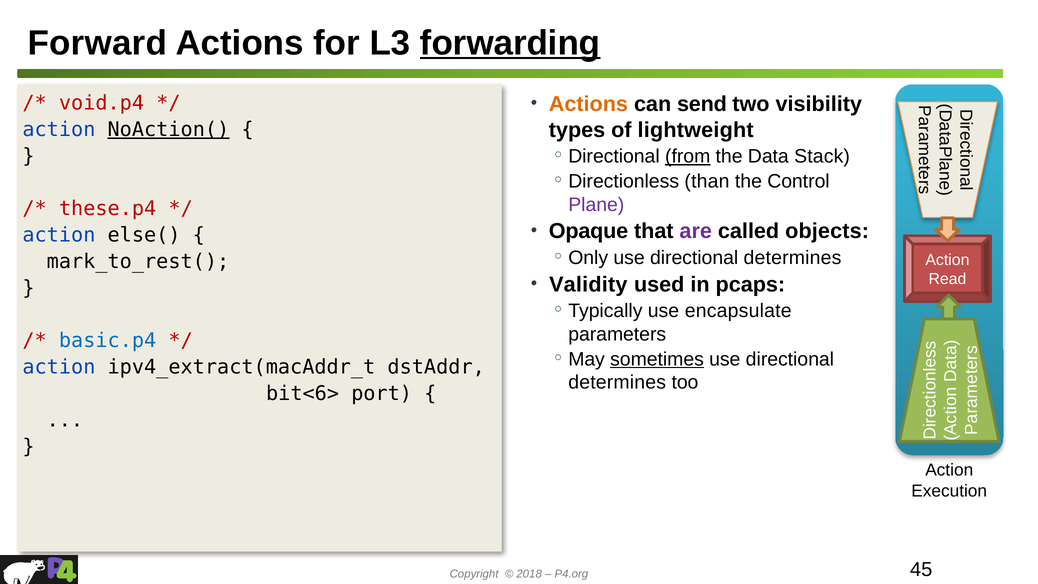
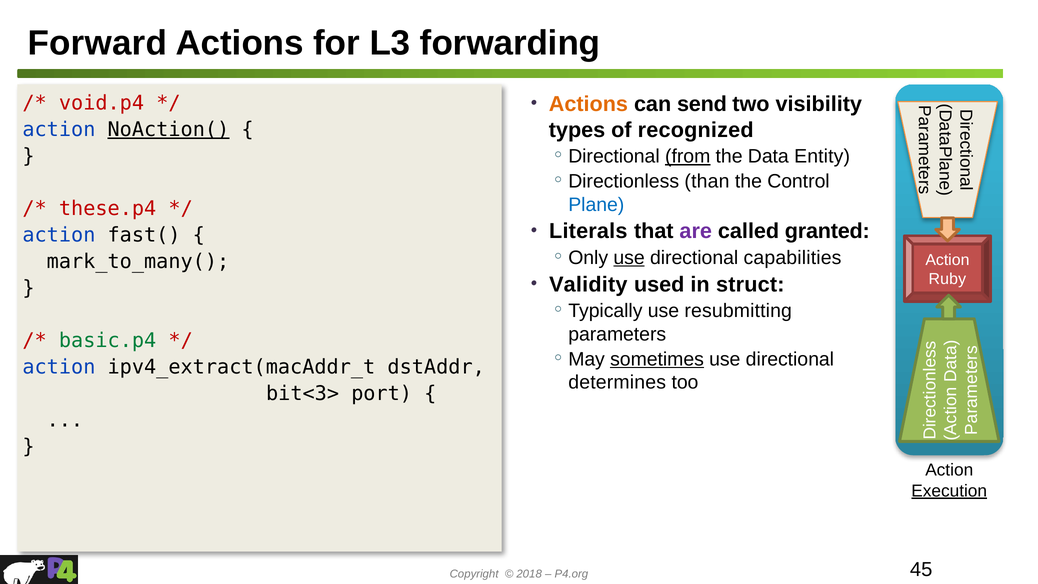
forwarding underline: present -> none (510, 43)
lightweight: lightweight -> recognized (696, 130)
Stack: Stack -> Entity (822, 156)
Plane colour: purple -> blue (596, 205)
Opaque: Opaque -> Literals (588, 231)
objects: objects -> granted (827, 231)
else(: else( -> fast( (144, 235)
use underline: none -> present (629, 258)
determines: determines -> capabilities (793, 258)
mark_to_rest(: mark_to_rest( -> mark_to_many( (138, 261)
Read: Read -> Ruby (947, 279)
pcaps: pcaps -> struct (750, 284)
encapsulate: encapsulate -> resubmitting (738, 311)
basic.p4 colour: blue -> green (108, 341)
bit<6>: bit<6> -> bit<3> (303, 393)
Execution underline: none -> present (949, 491)
